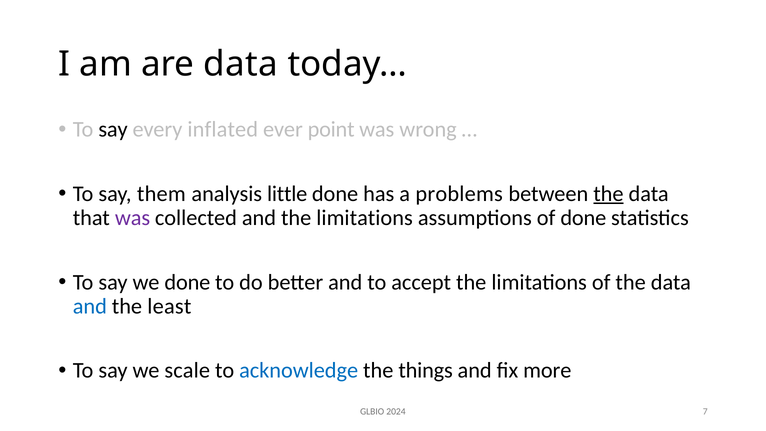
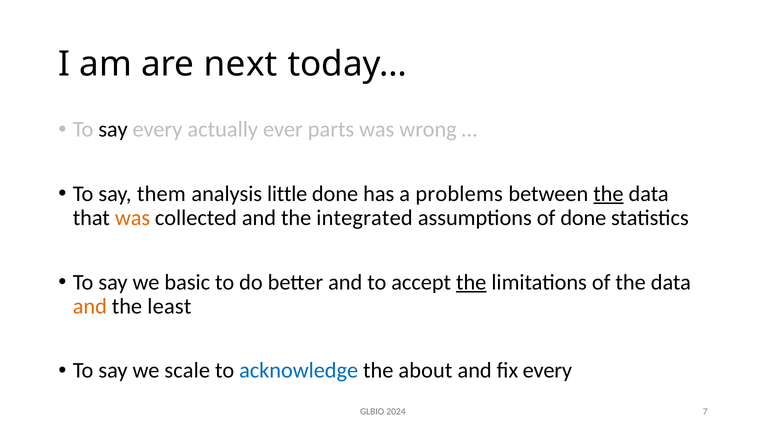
are data: data -> next (241, 64)
inflated: inflated -> actually (223, 130)
point: point -> parts (331, 130)
was colour: purple -> orange (133, 218)
and the limitations: limitations -> integrated (364, 218)
we done: done -> basic (187, 282)
the underline: none -> present (471, 282)
and colour: blue -> orange (90, 306)
things: things -> about (425, 370)
fix more: more -> every (547, 370)
